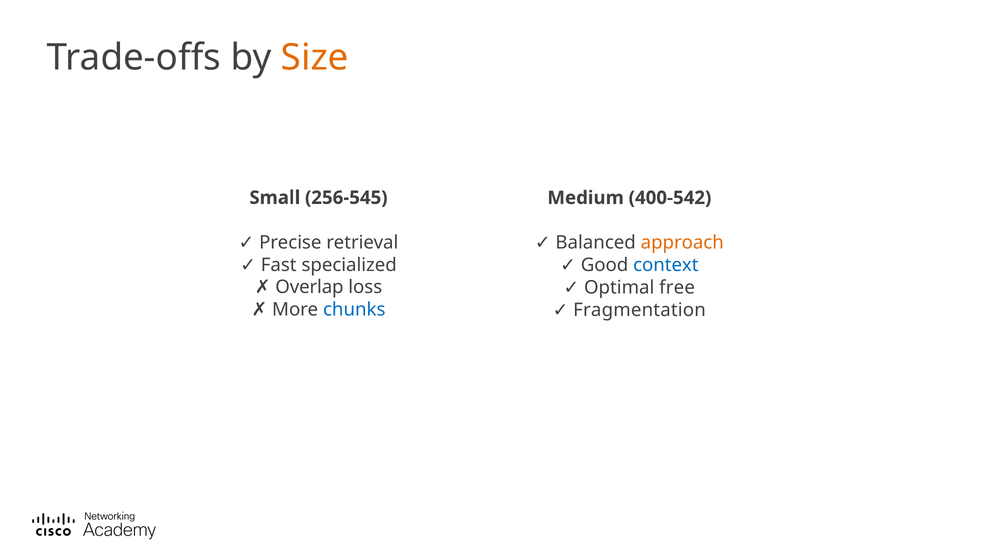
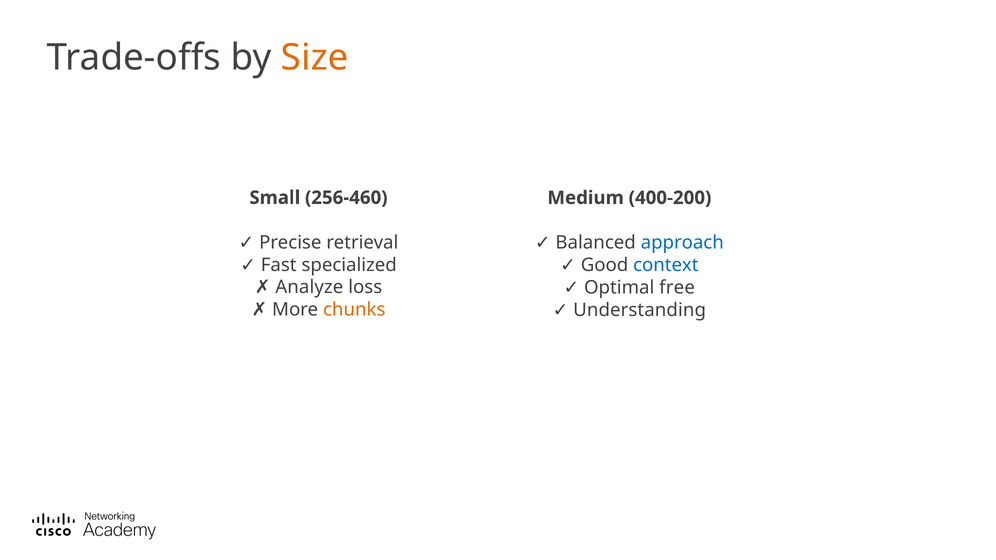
256-545: 256-545 -> 256-460 (346, 198)
400-542: 400-542 -> 400-200 (670, 198)
approach colour: orange -> blue (682, 243)
Overlap: Overlap -> Analyze (309, 288)
chunks colour: blue -> orange (354, 310)
Fragmentation: Fragmentation -> Understanding (640, 310)
